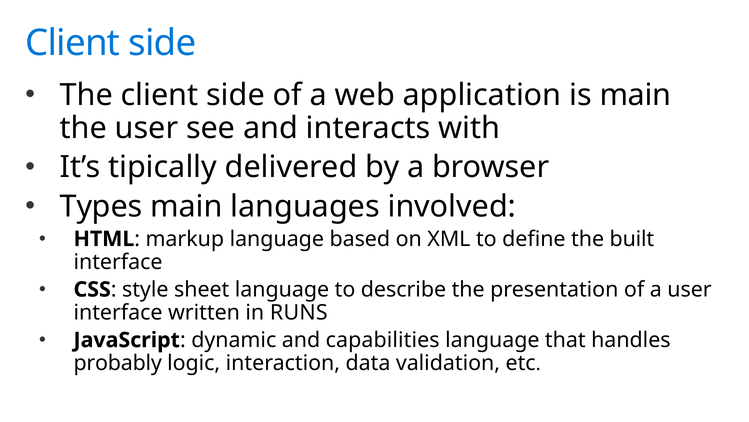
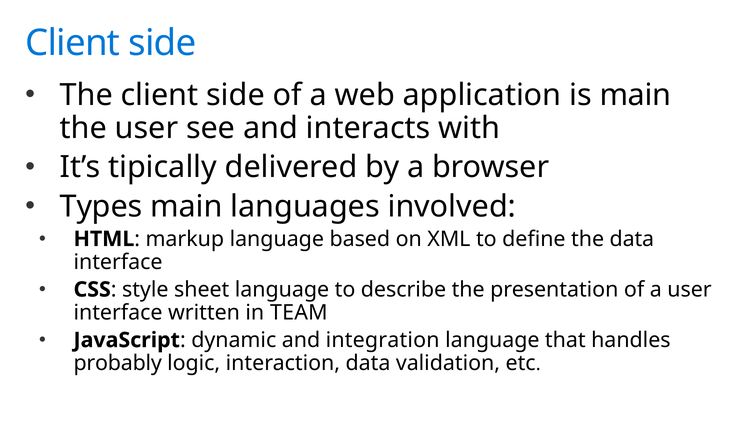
the built: built -> data (632, 239)
RUNS: RUNS -> TEAM (299, 312)
capabilities: capabilities -> integration (383, 340)
